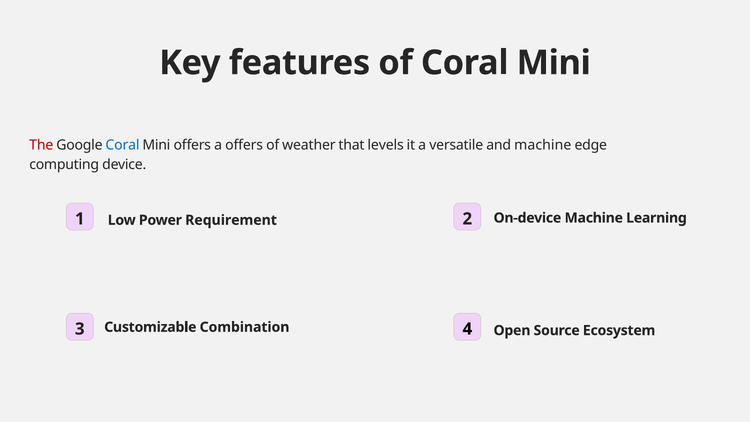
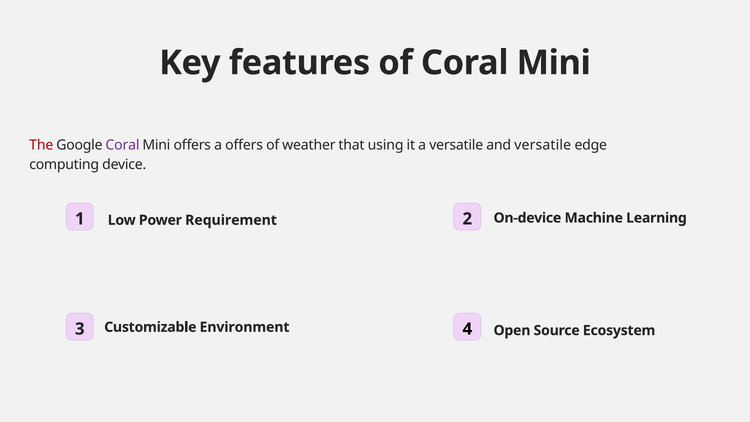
Coral colour: blue -> purple (123, 145)
levels: levels -> using (386, 145)
and machine: machine -> versatile (543, 145)
Combination: Combination -> Environment (245, 327)
